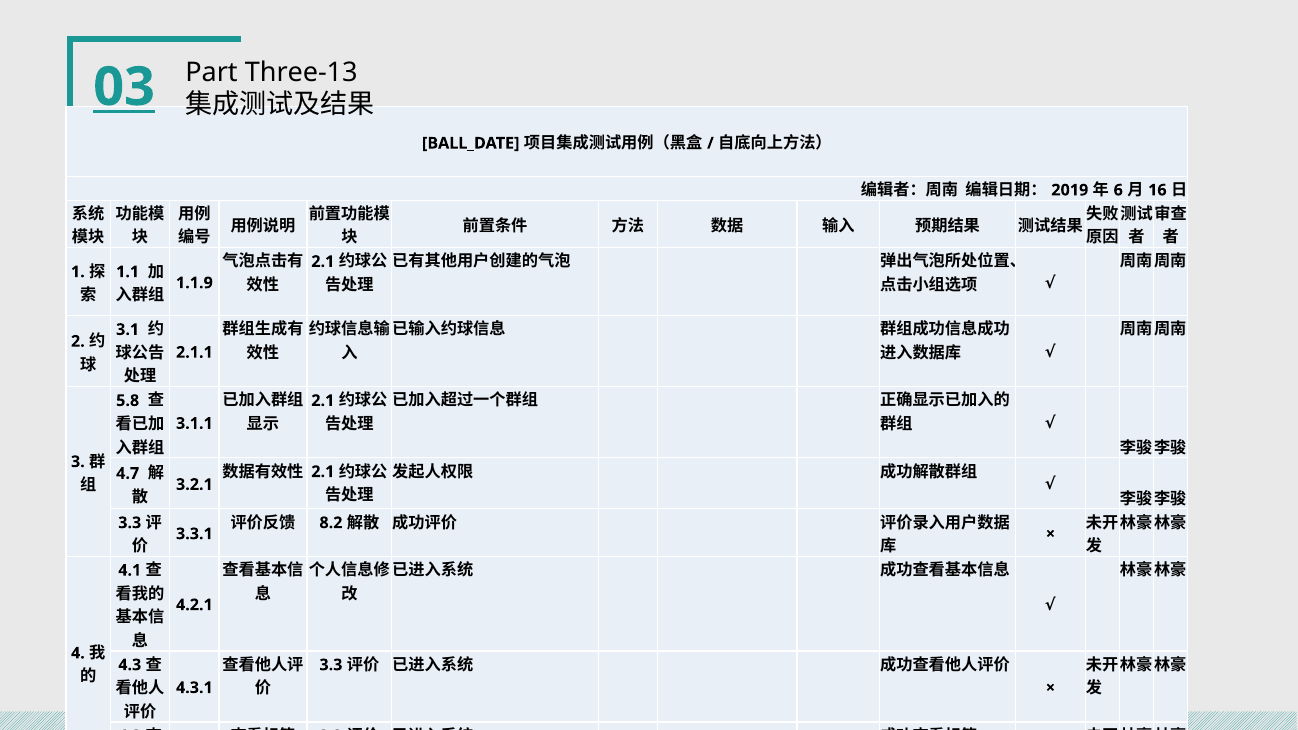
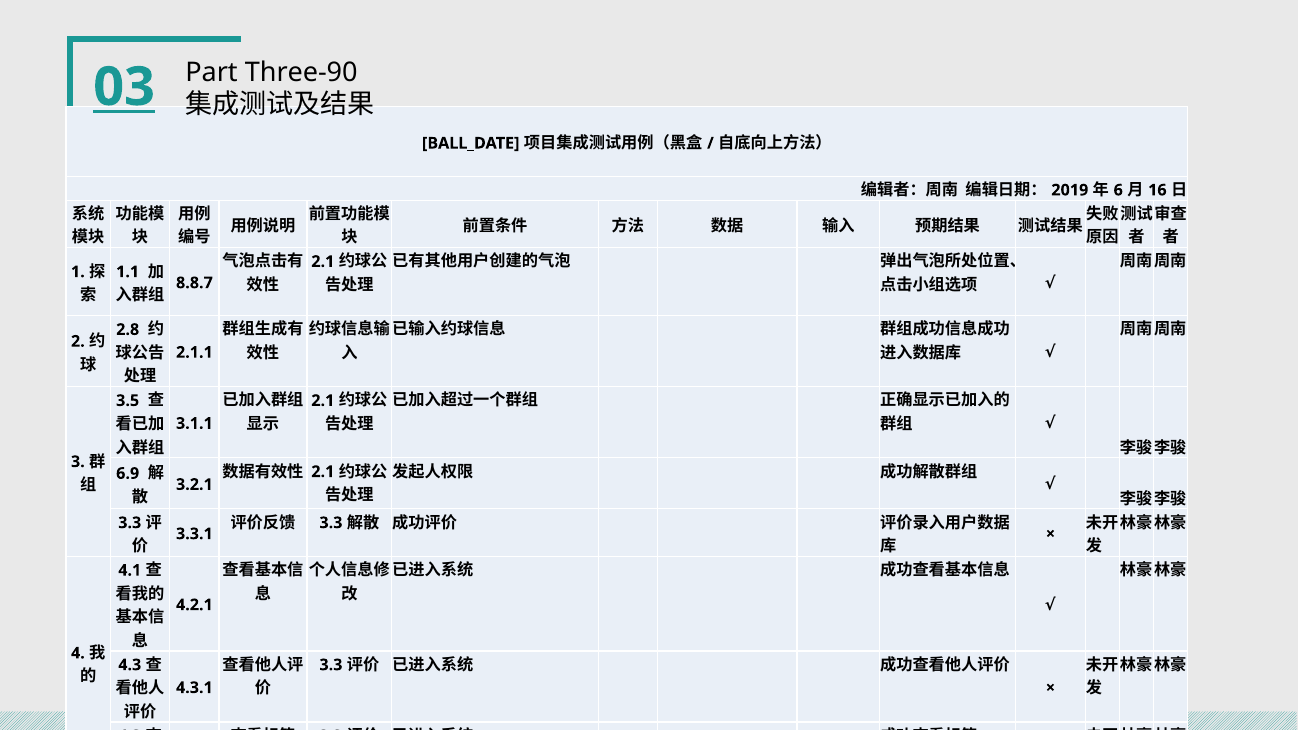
Three-13: Three-13 -> Three-90 (301, 72)
1.1.9: 1.1.9 -> 8.8.7 (194, 283)
3.1: 3.1 -> 2.8 (128, 330)
5.8: 5.8 -> 3.5 (128, 401)
4.7: 4.7 -> 6.9 (128, 474)
8.2: 8.2 -> 3.3 (331, 523)
